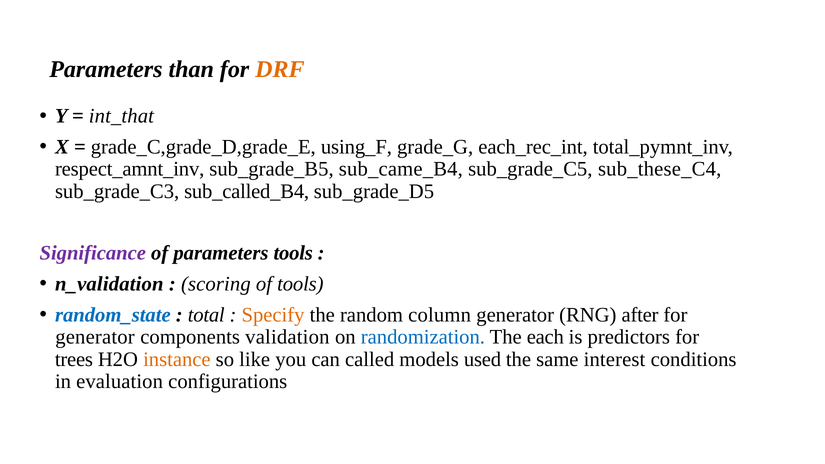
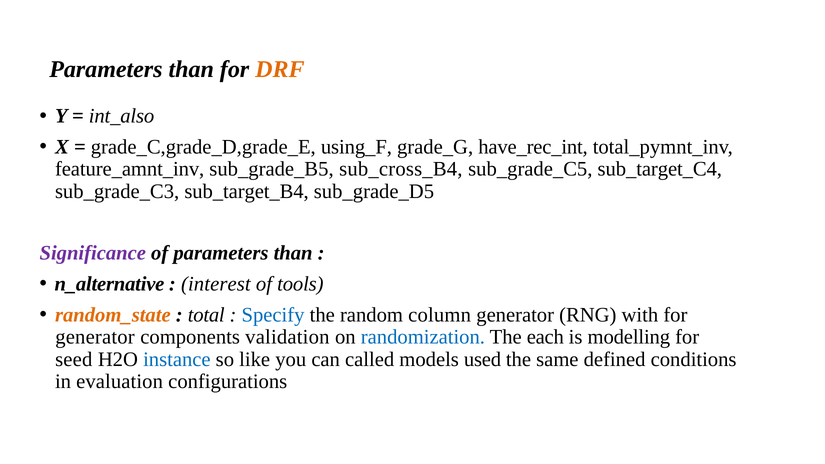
int_that: int_that -> int_also (122, 116)
each_rec_int: each_rec_int -> have_rec_int (533, 147)
respect_amnt_inv: respect_amnt_inv -> feature_amnt_inv (130, 169)
sub_came_B4: sub_came_B4 -> sub_cross_B4 (401, 169)
sub_these_C4: sub_these_C4 -> sub_target_C4 (660, 169)
sub_called_B4: sub_called_B4 -> sub_target_B4 (247, 191)
of parameters tools: tools -> than (293, 253)
n_validation: n_validation -> n_alternative (109, 284)
scoring: scoring -> interest (216, 284)
random_state colour: blue -> orange (113, 315)
Specify colour: orange -> blue (273, 315)
after: after -> with (640, 315)
predictors: predictors -> modelling (629, 337)
trees: trees -> seed (74, 359)
instance colour: orange -> blue (177, 359)
interest: interest -> defined (615, 359)
